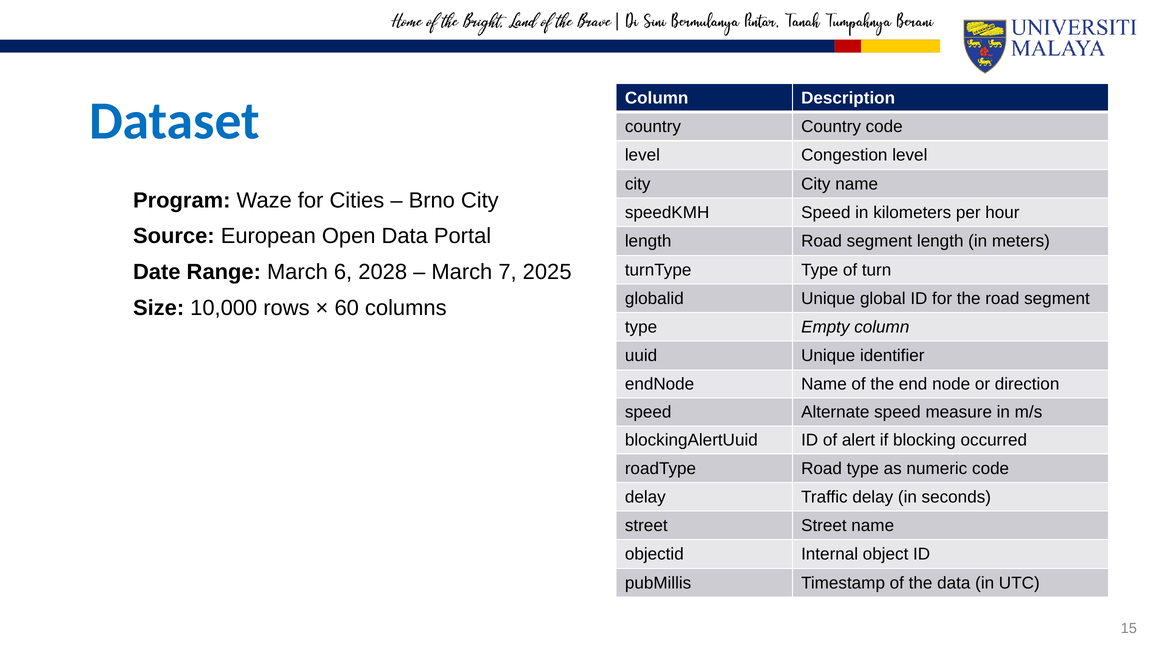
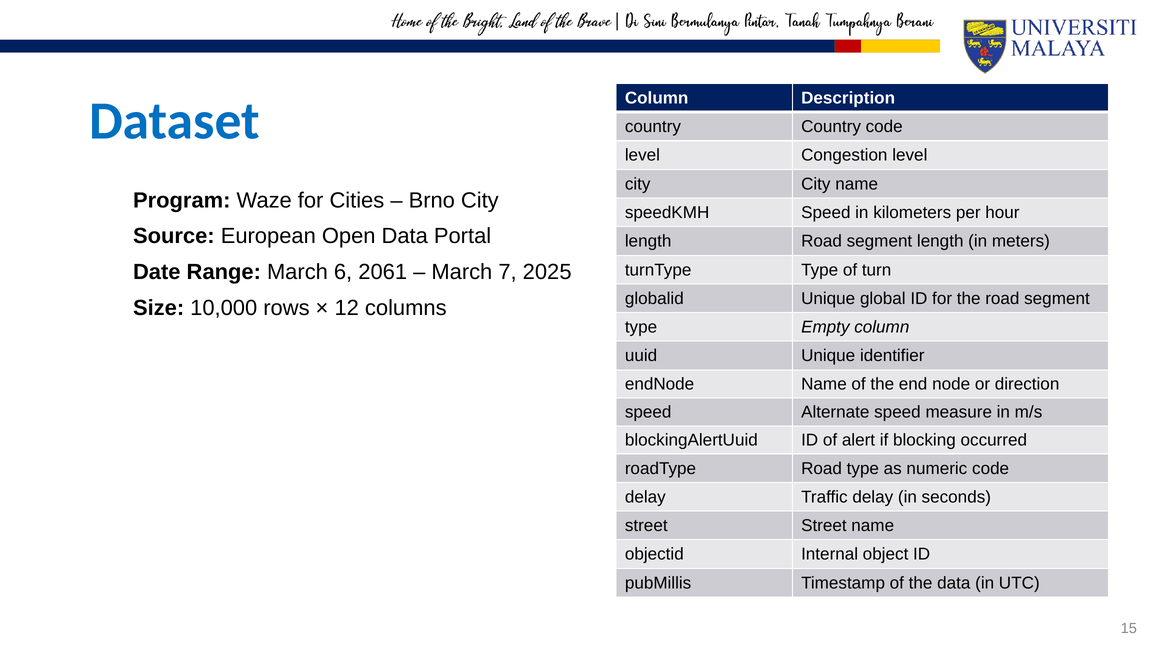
2028: 2028 -> 2061 (383, 272)
60: 60 -> 12 (347, 308)
